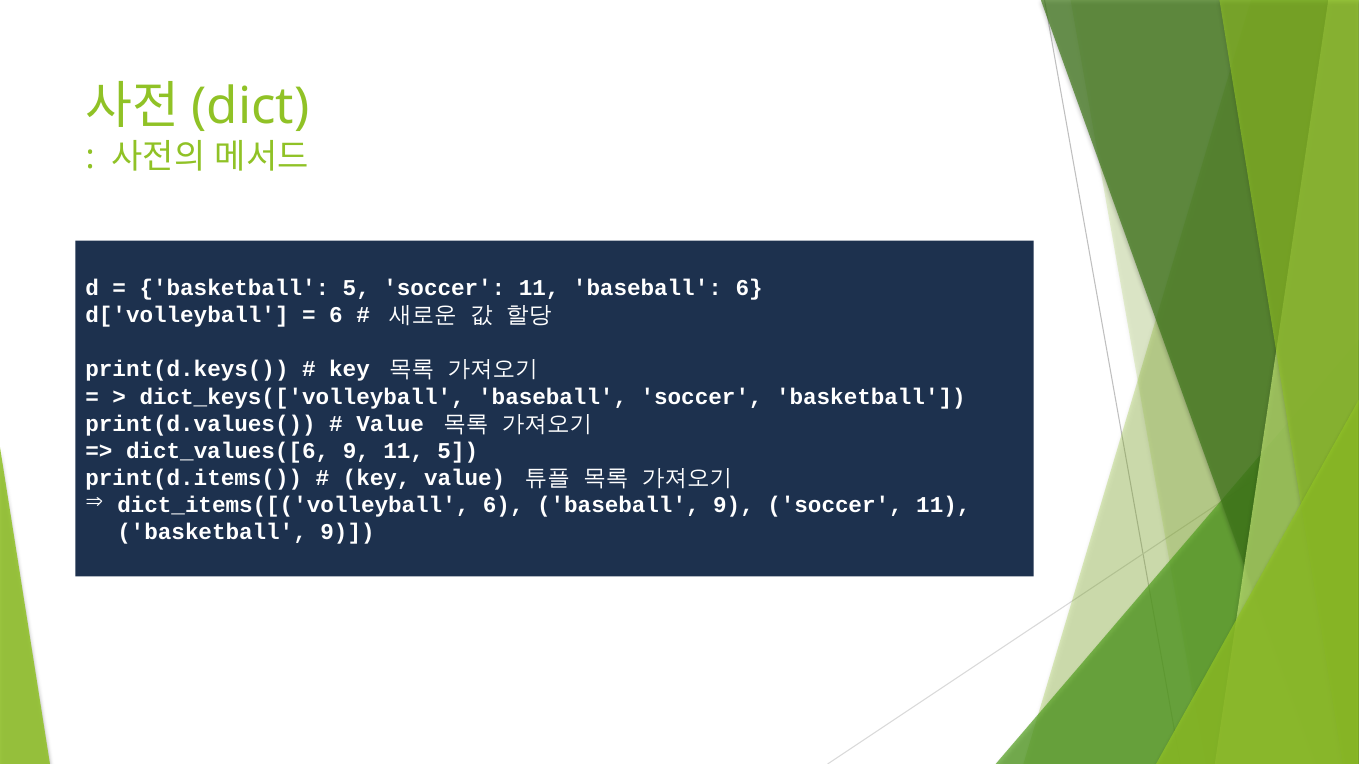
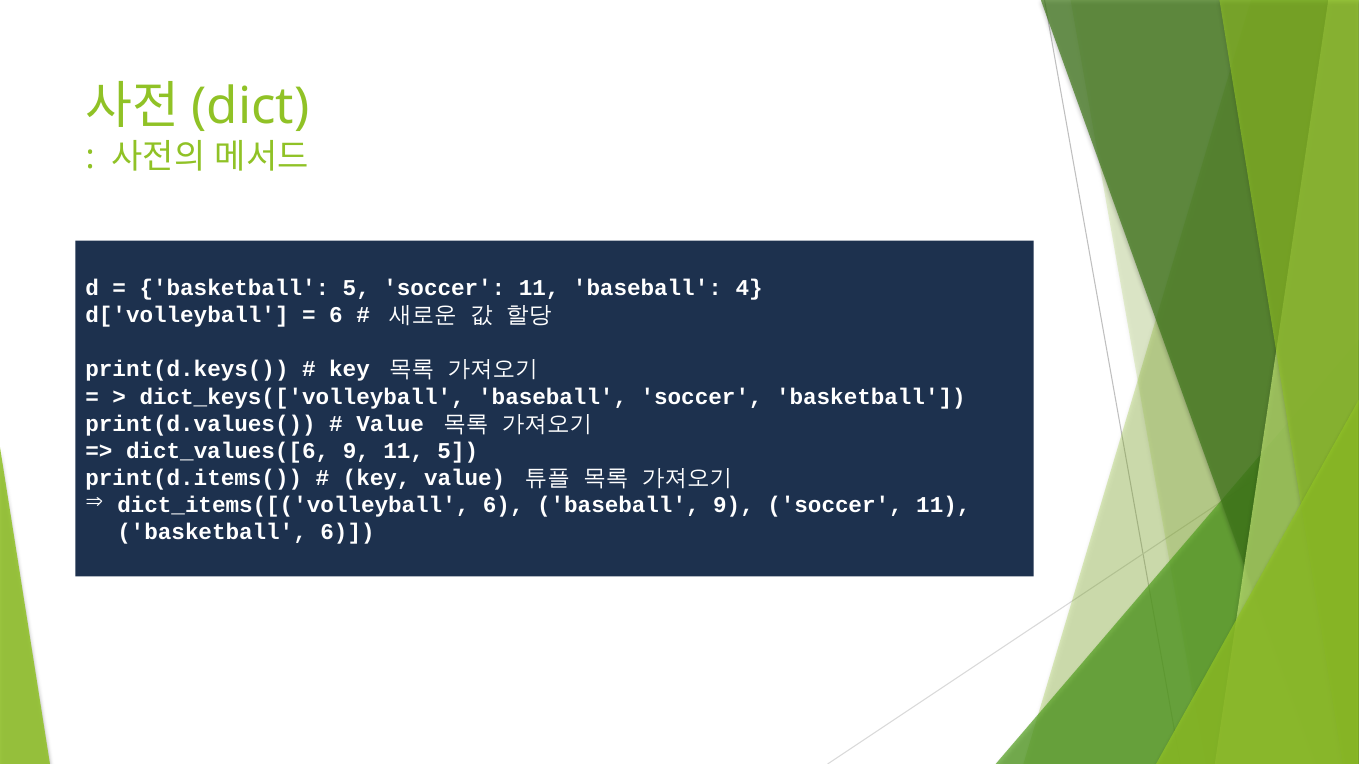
baseball 6: 6 -> 4 (749, 288)
basketball 9: 9 -> 6 (348, 533)
